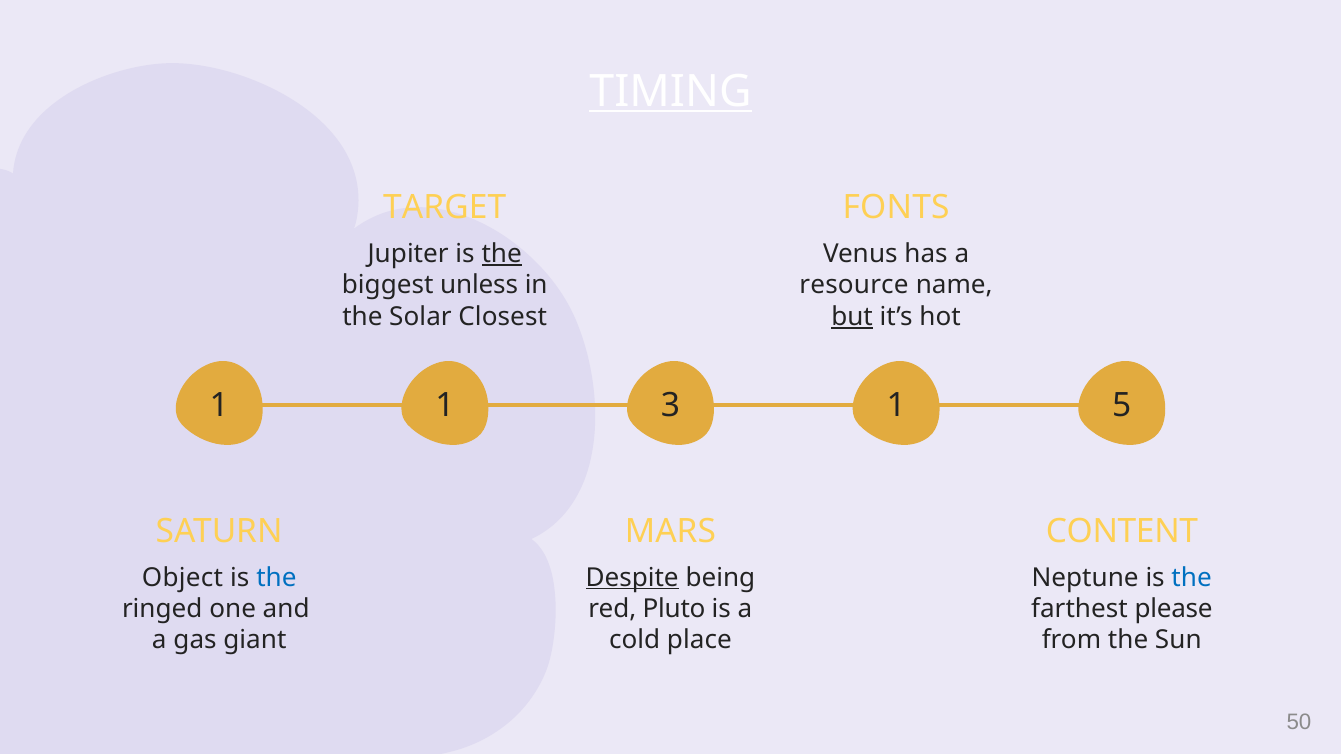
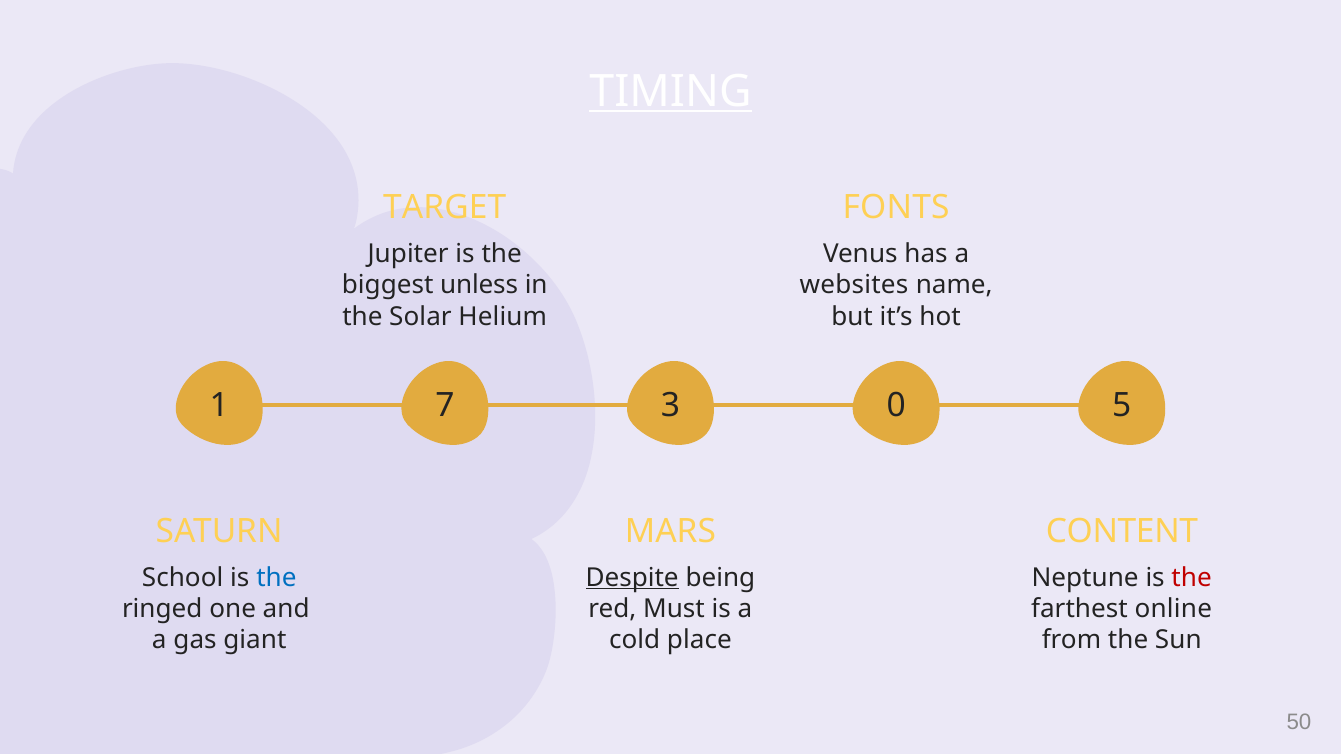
the underline: present -> none (502, 254)
resource: resource -> websites (854, 285)
Closest: Closest -> Helium (503, 317)
but underline: present -> none (852, 317)
1 1: 1 -> 7 (445, 405)
3 1: 1 -> 0 (896, 405)
Object: Object -> School (183, 578)
the colour: blue -> red (1192, 578)
Pluto: Pluto -> Must (674, 609)
please: please -> online (1173, 609)
